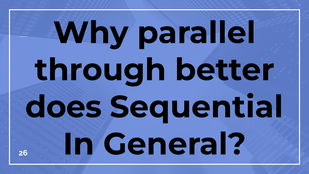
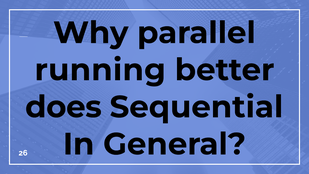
through: through -> running (100, 70)
